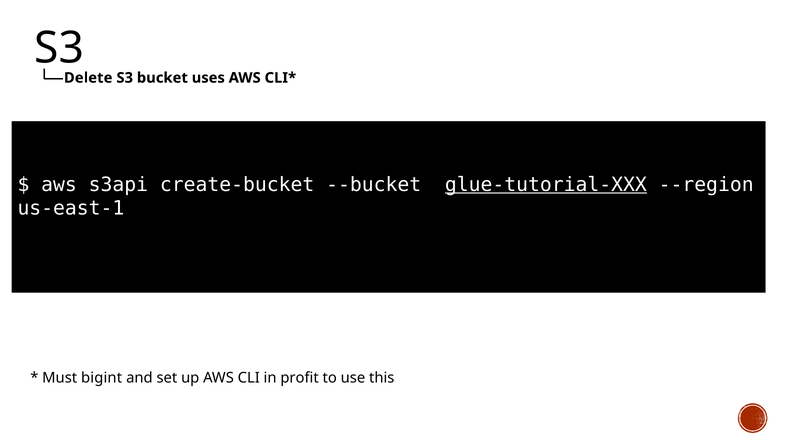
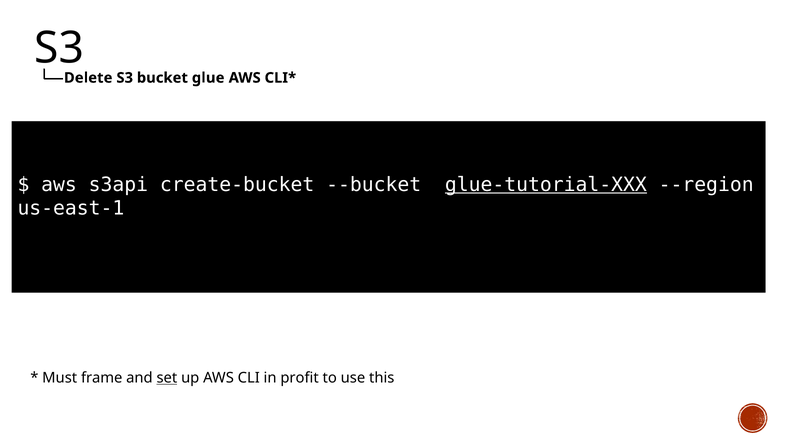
uses: uses -> glue (208, 78)
bigint: bigint -> frame (102, 378)
set underline: none -> present (167, 378)
